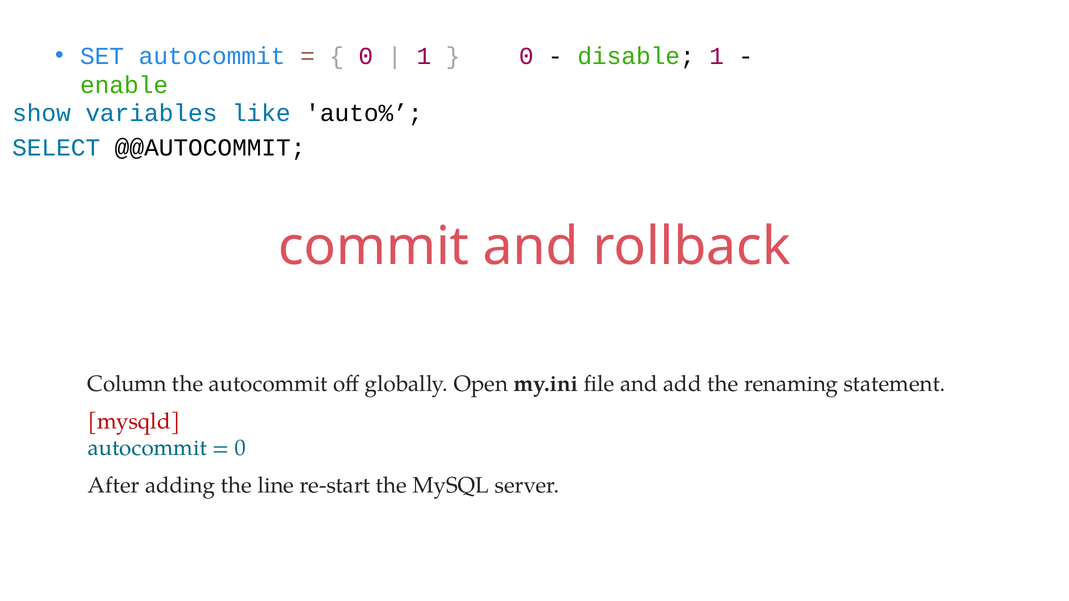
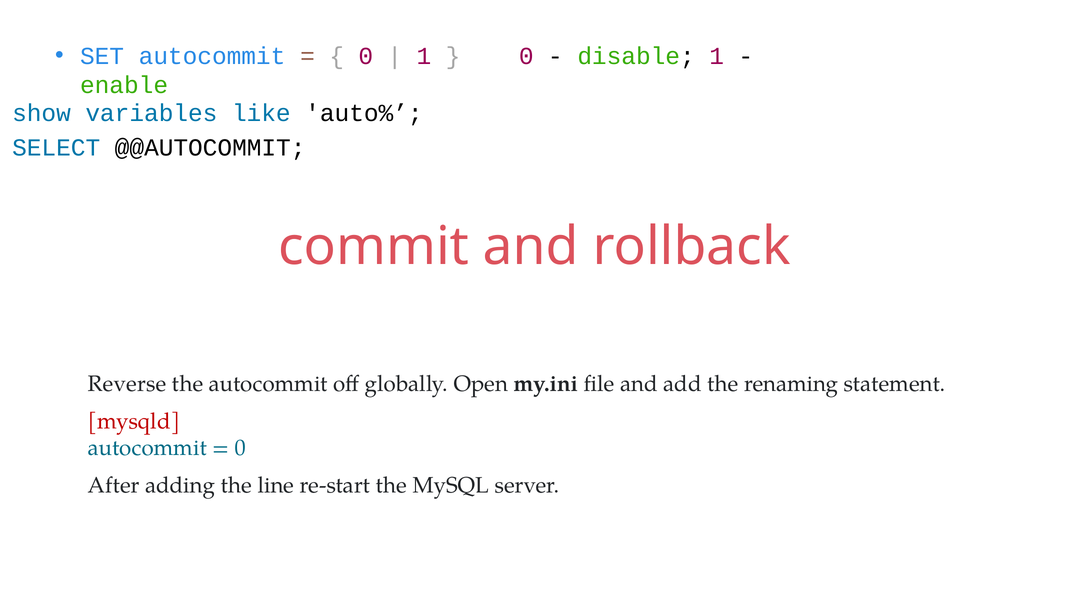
Column: Column -> Reverse (127, 384)
